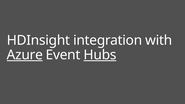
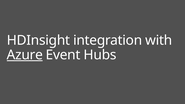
Hubs underline: present -> none (100, 55)
